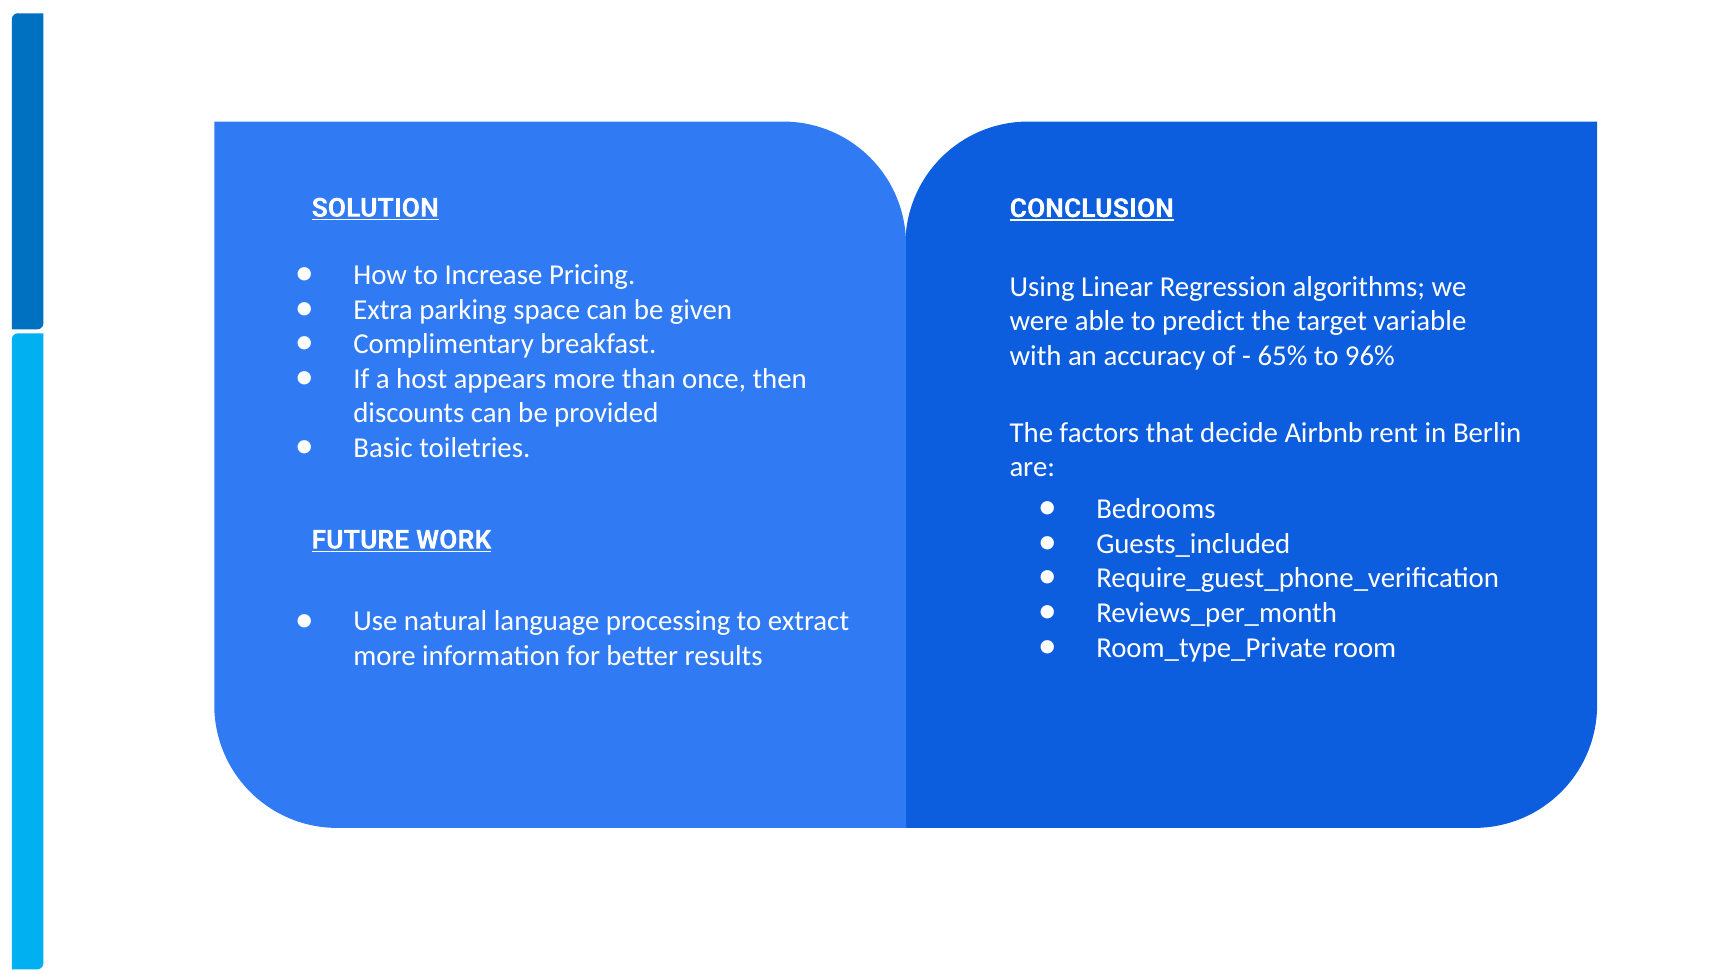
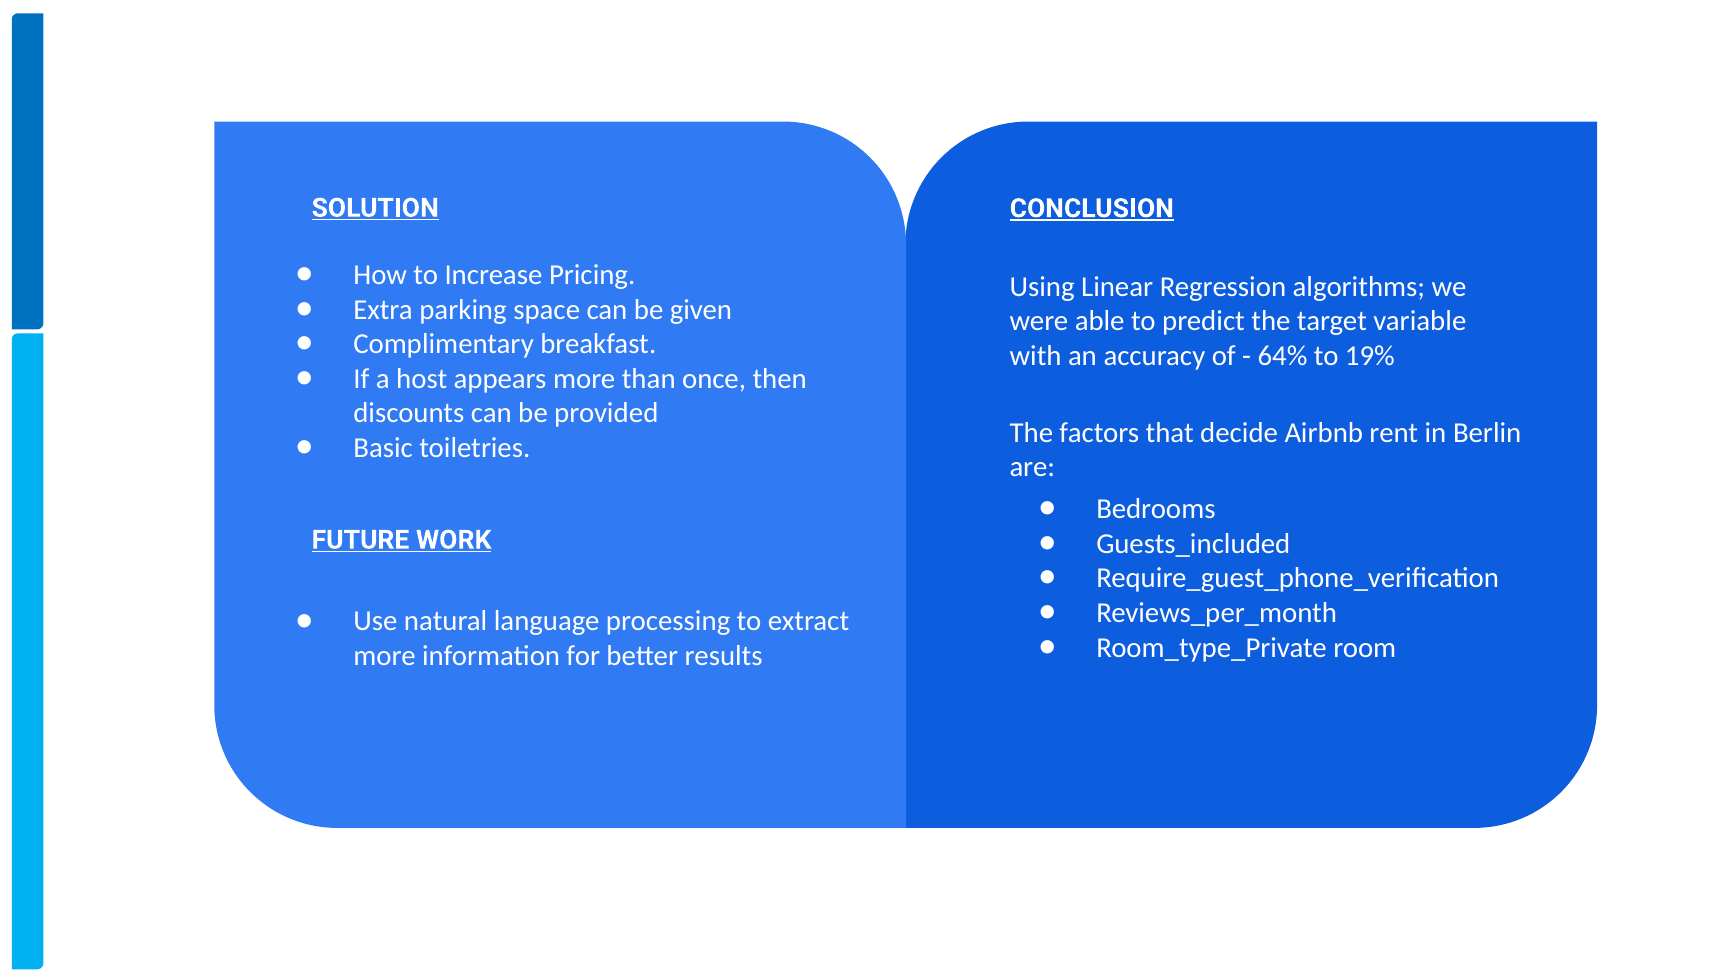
65%: 65% -> 64% (1283, 356)
96%: 96% -> 19% (1370, 356)
